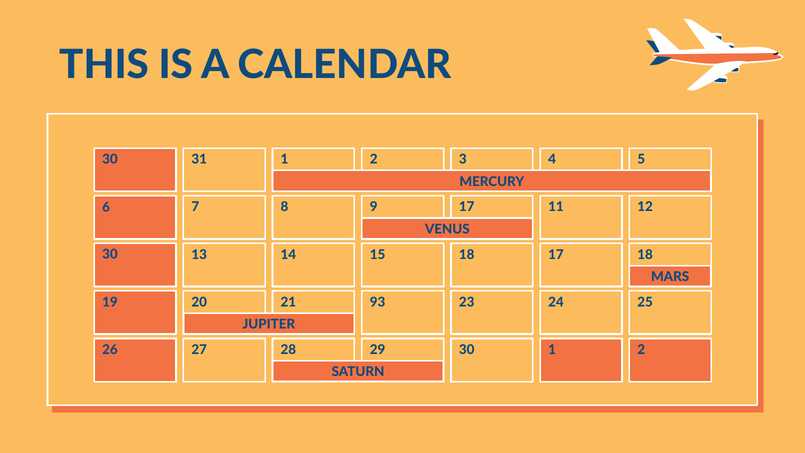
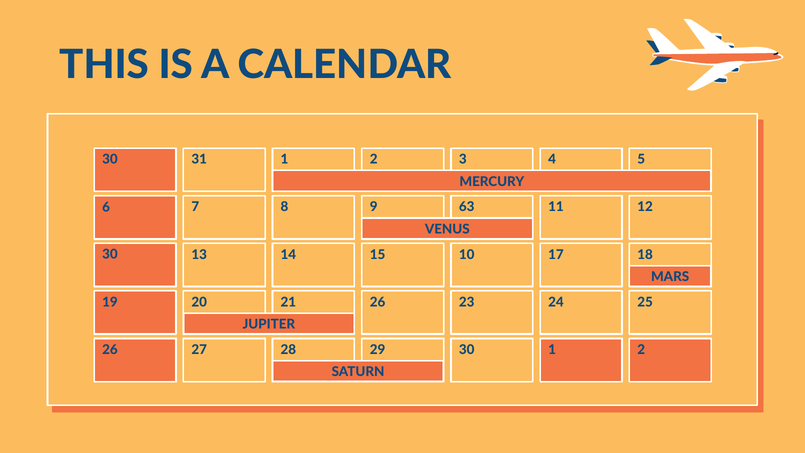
9 17: 17 -> 63 (467, 207)
15 18: 18 -> 10 (467, 255)
21 93: 93 -> 26 (378, 302)
